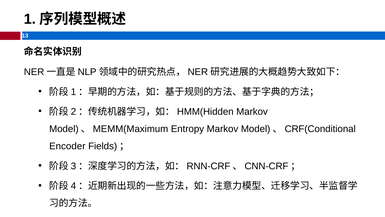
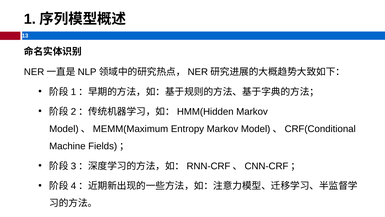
Encoder: Encoder -> Machine (67, 146)
